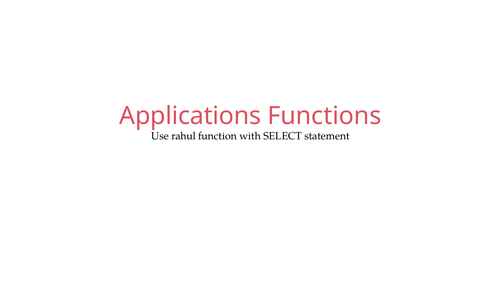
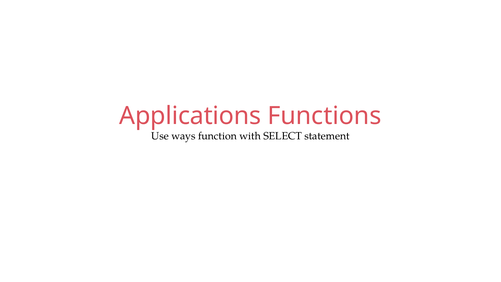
rahul: rahul -> ways (183, 136)
